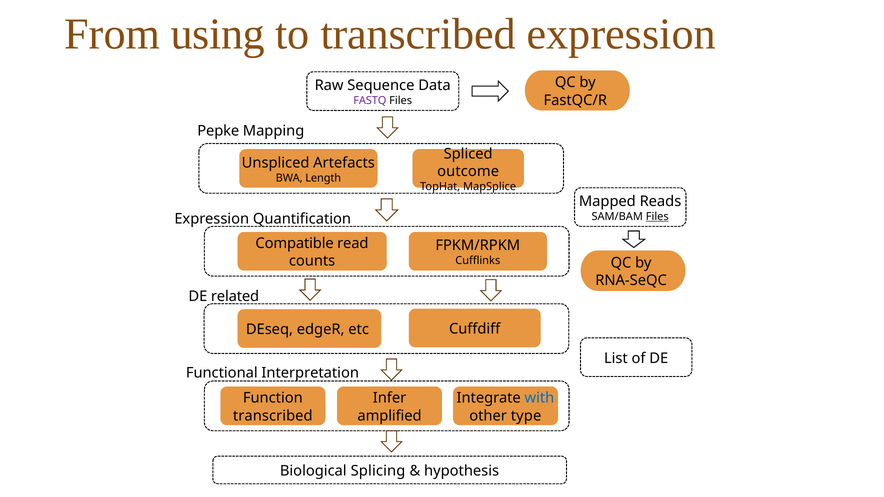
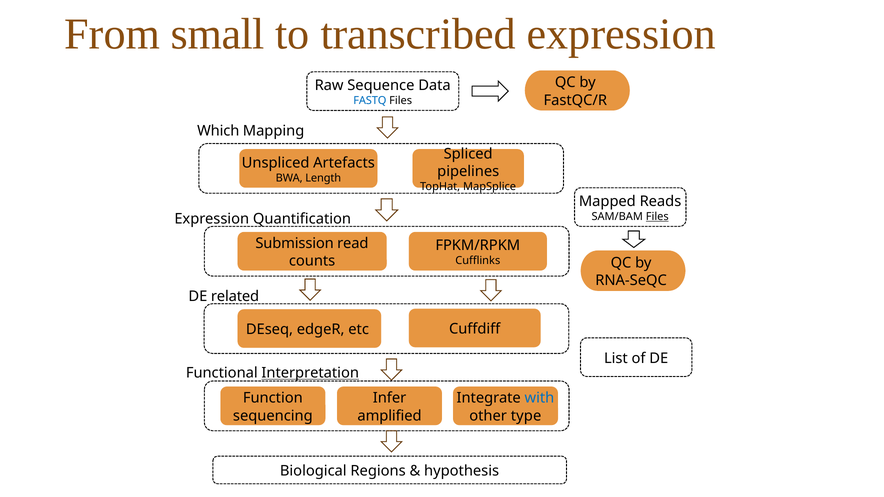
using: using -> small (218, 34)
FASTQ colour: purple -> blue (370, 101)
Pepke: Pepke -> Which (218, 131)
outcome: outcome -> pipelines (468, 172)
Compatible: Compatible -> Submission (295, 244)
Interpretation underline: none -> present (310, 373)
transcribed: transcribed -> sequencing (273, 416)
Splicing: Splicing -> Regions (378, 471)
